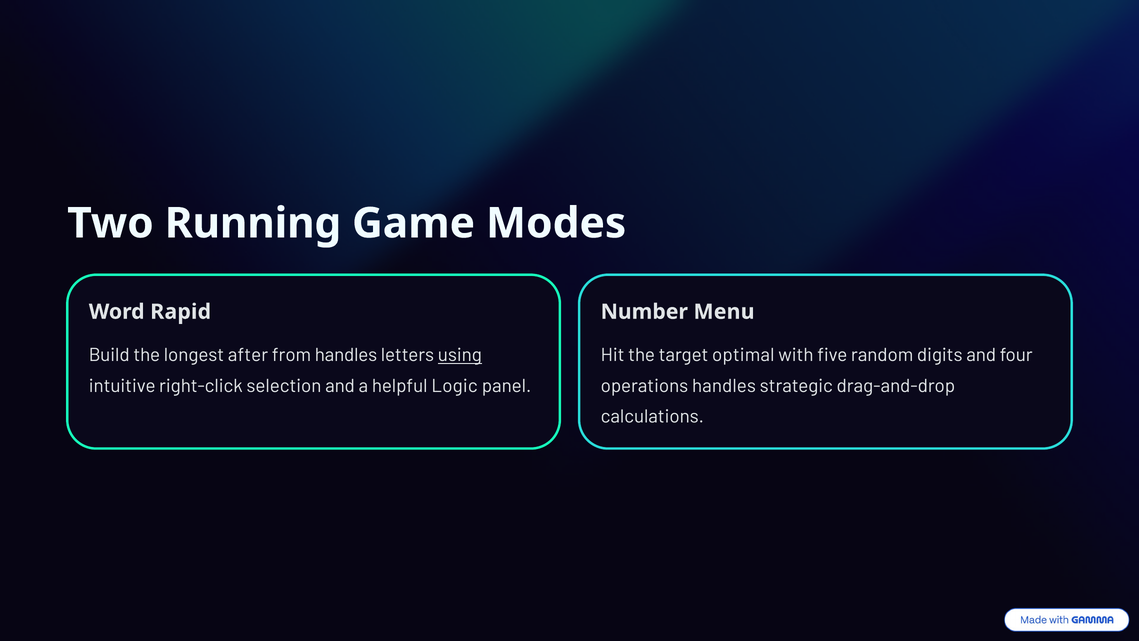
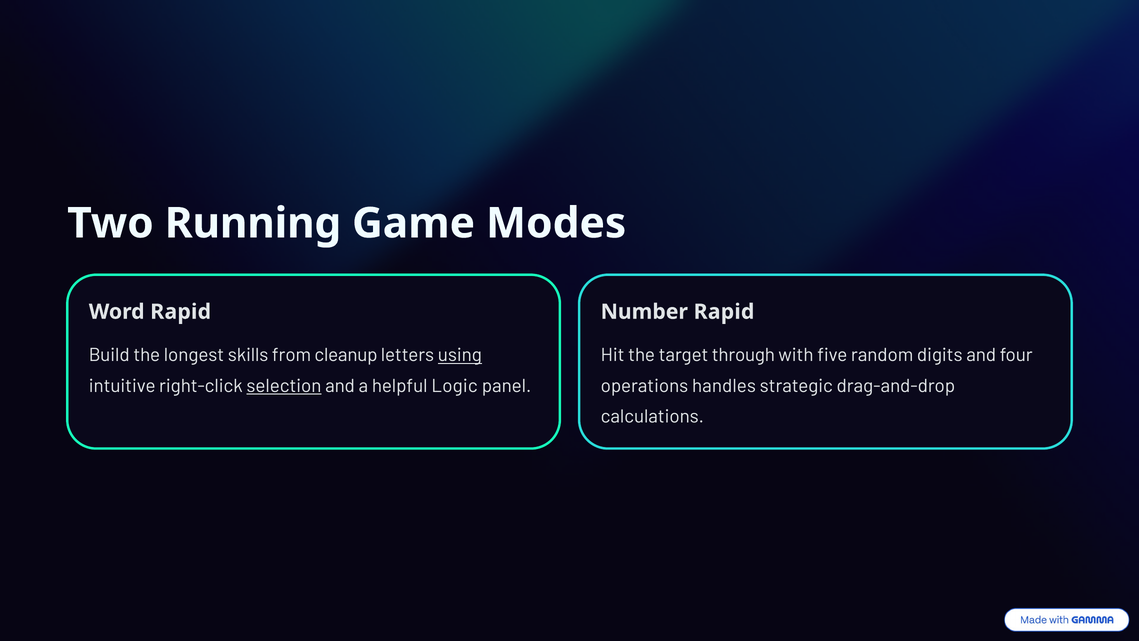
Number Menu: Menu -> Rapid (724, 312)
after: after -> skills (248, 355)
from handles: handles -> cleanup (346, 355)
optimal: optimal -> through (743, 355)
selection underline: none -> present (284, 386)
